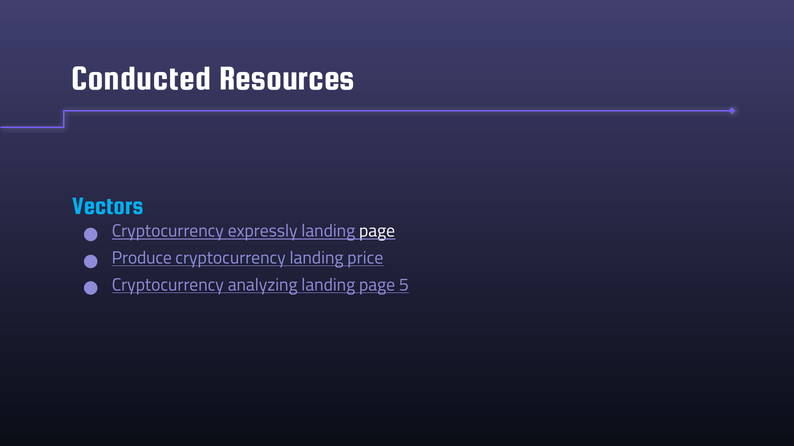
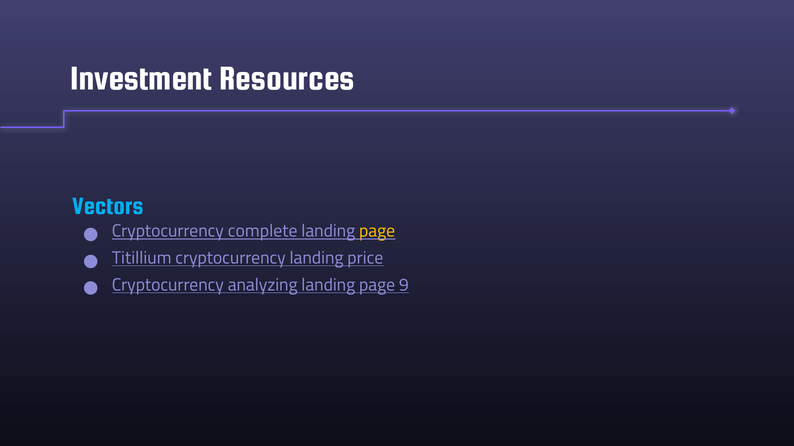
Conducted: Conducted -> Investment (141, 78)
expressly: expressly -> complete (263, 232)
page colour: white -> yellow (377, 232)
Produce: Produce -> Titillium (142, 258)
5: 5 -> 9 (404, 285)
